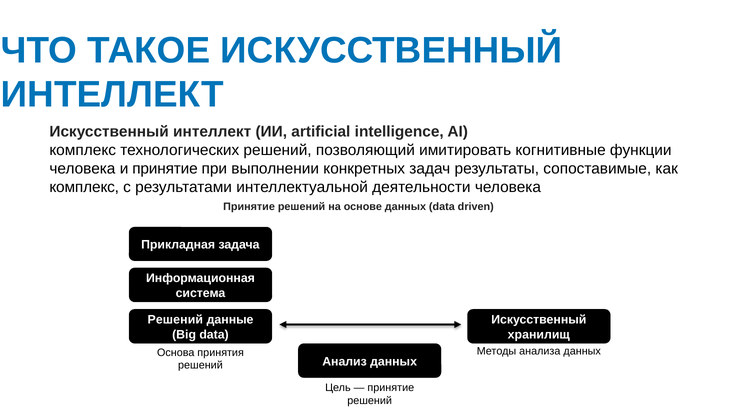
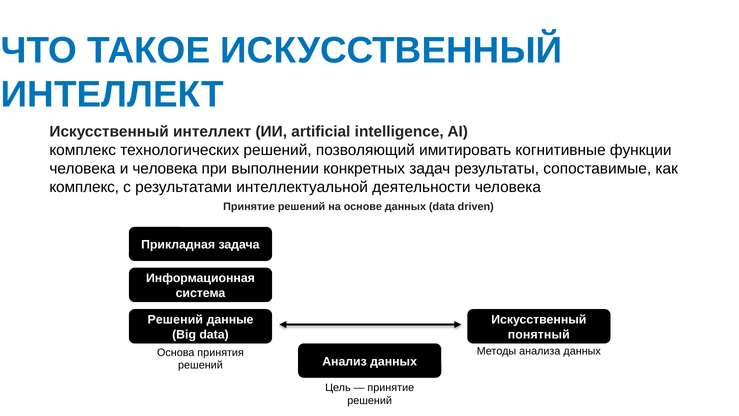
и принятие: принятие -> человека (165, 168)
хранилищ: хранилищ -> понятный (539, 334)
